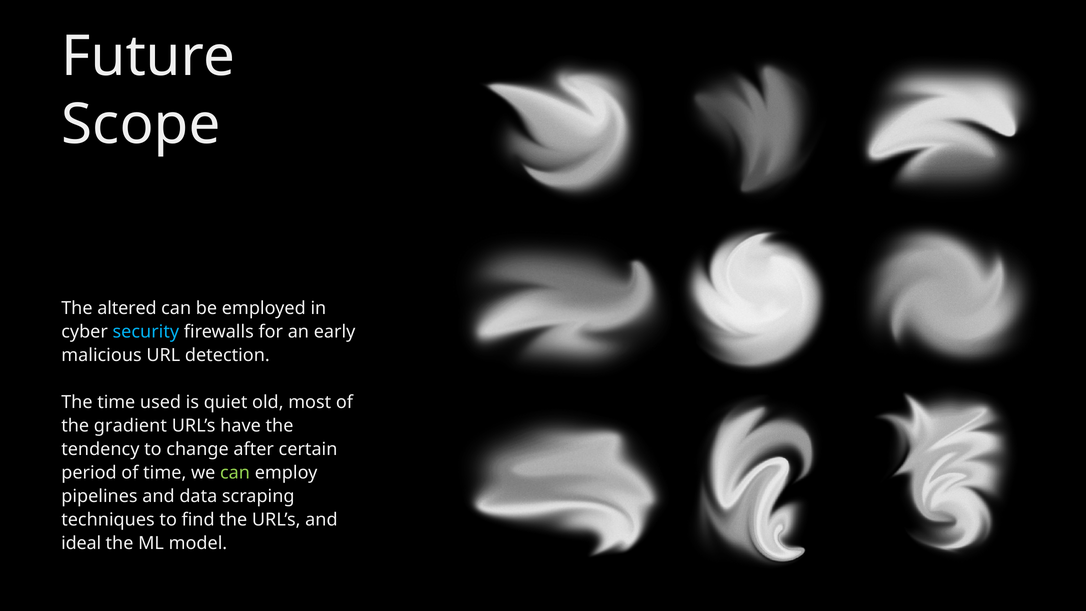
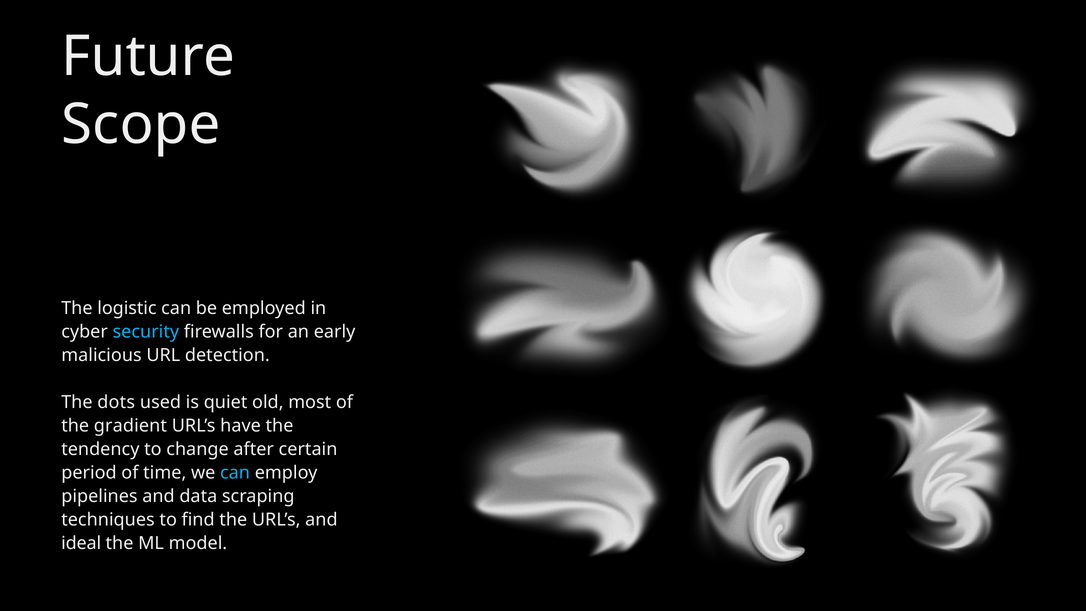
altered: altered -> logistic (127, 308)
The time: time -> dots (116, 402)
can colour: light green -> light blue (235, 473)
